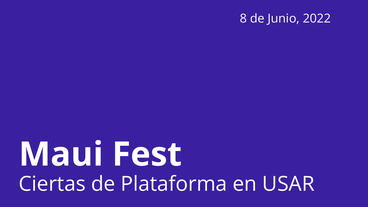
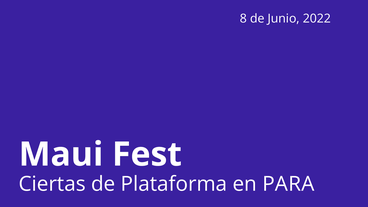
USAR: USAR -> PARA (288, 184)
